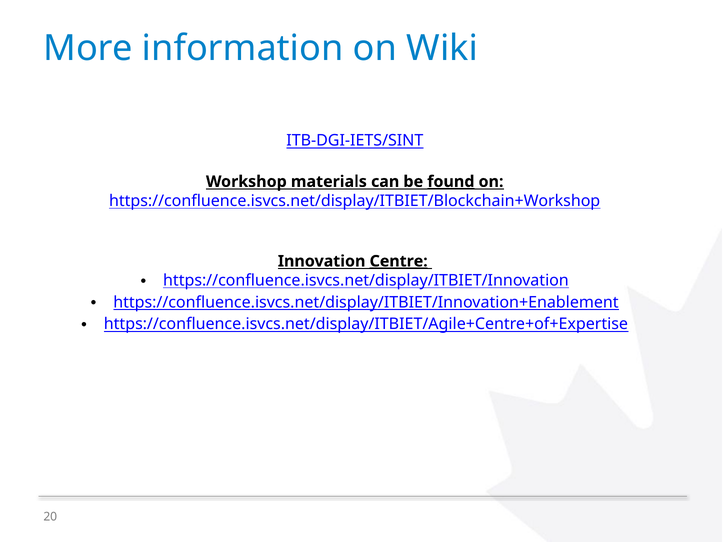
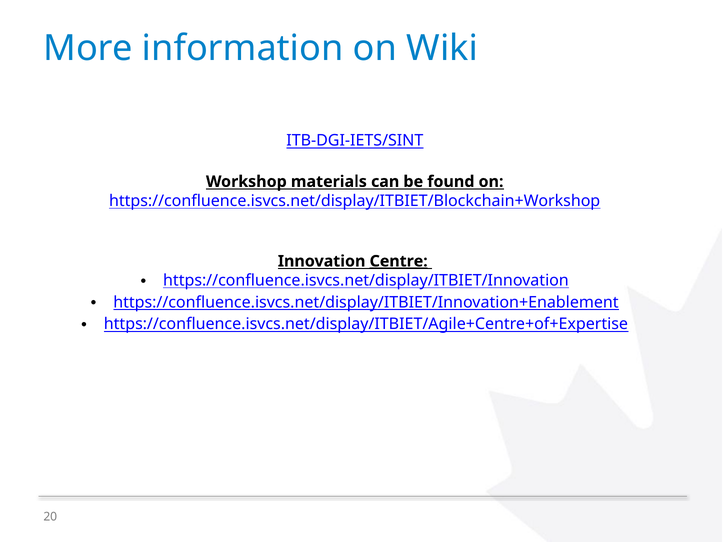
found underline: present -> none (451, 182)
